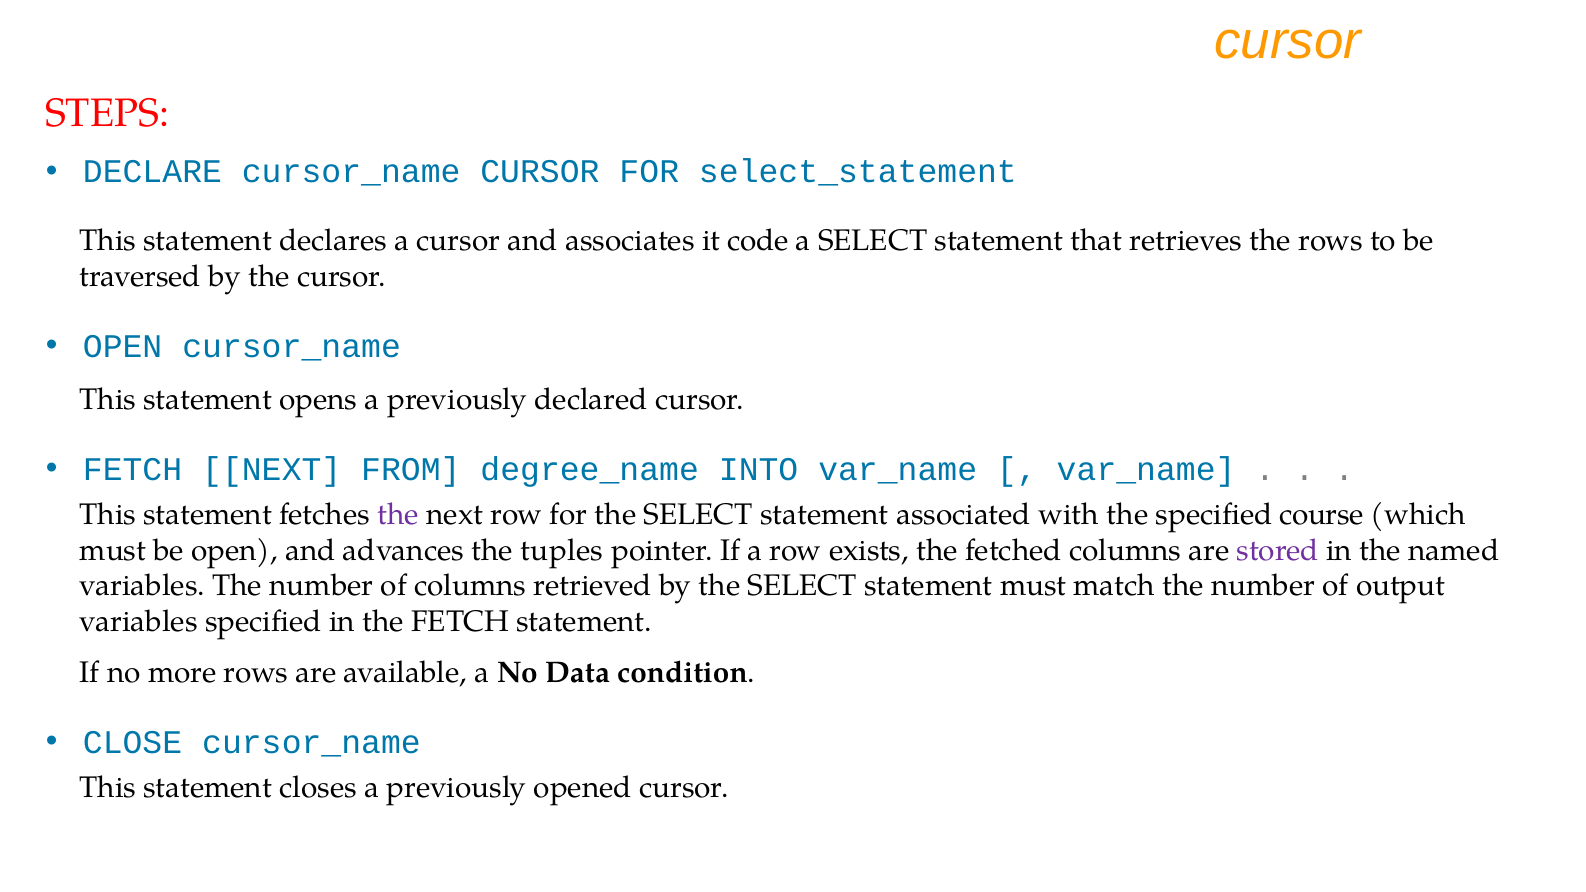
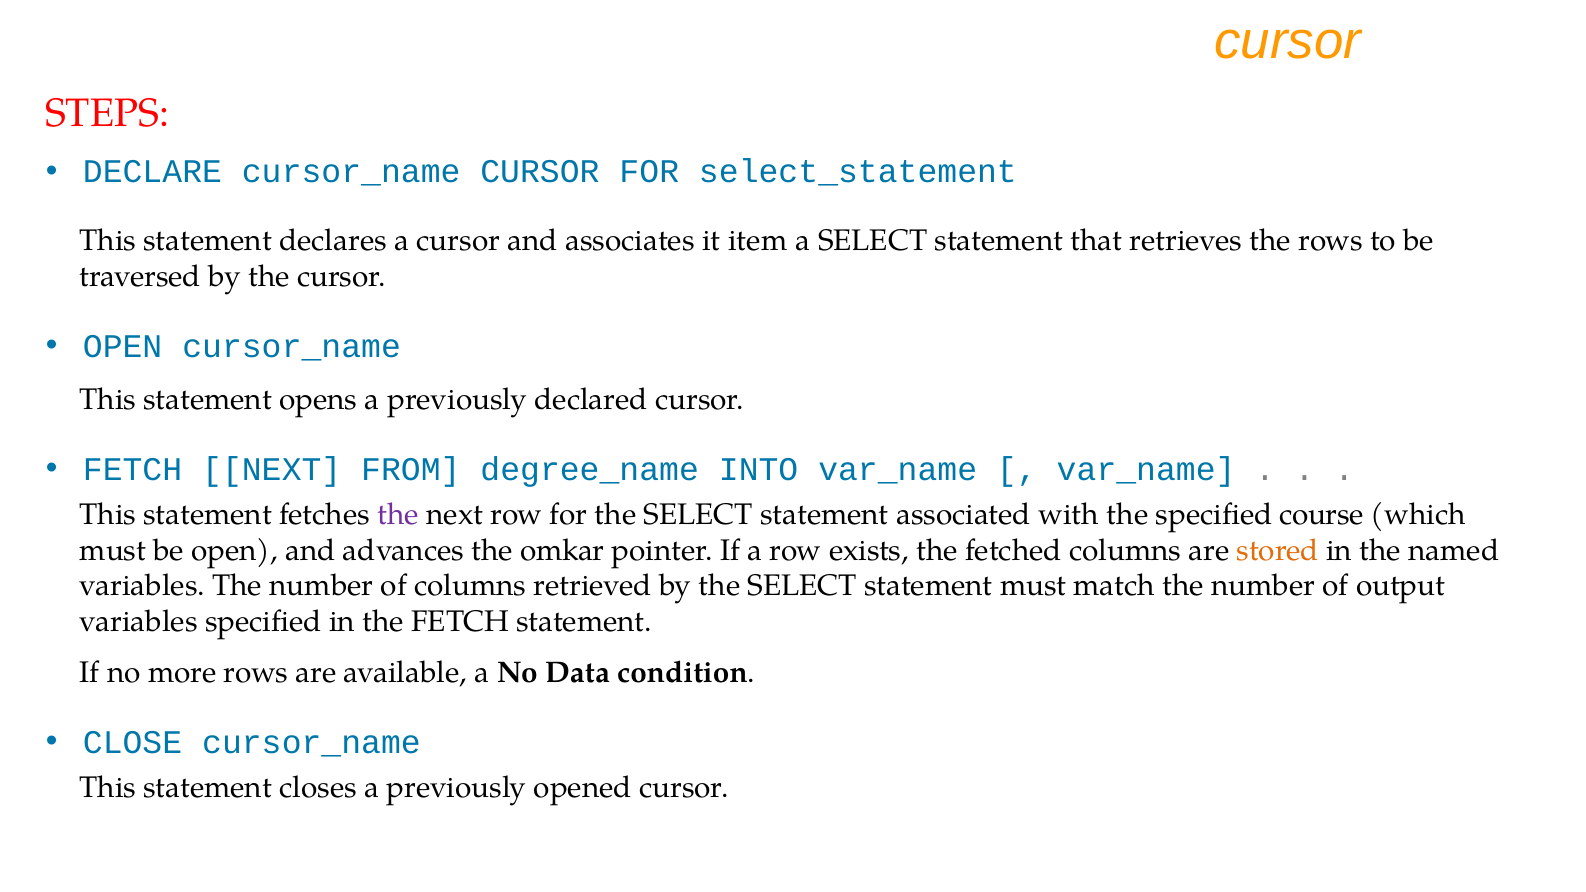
code: code -> item (758, 241)
tuples: tuples -> omkar (562, 550)
stored colour: purple -> orange (1278, 550)
